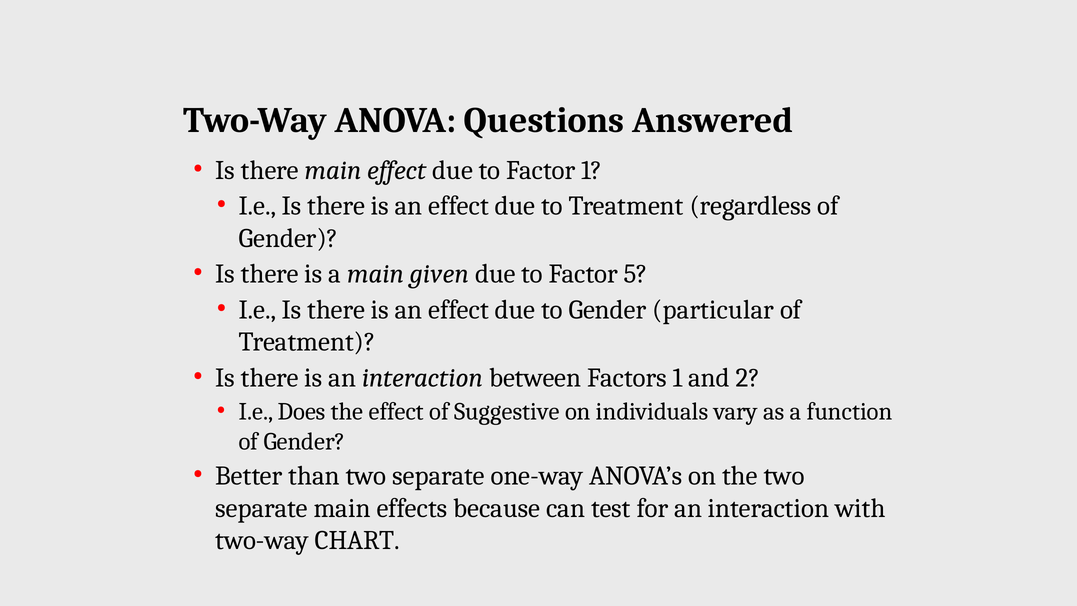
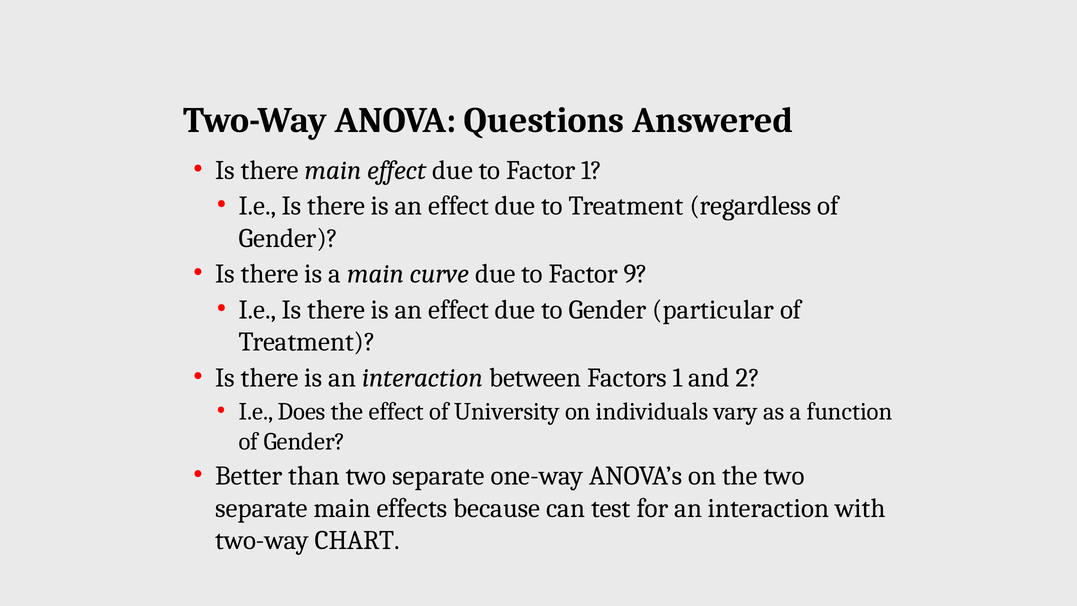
given: given -> curve (439, 274)
5: 5 -> 9 (636, 274)
Suggestive: Suggestive -> University (507, 412)
